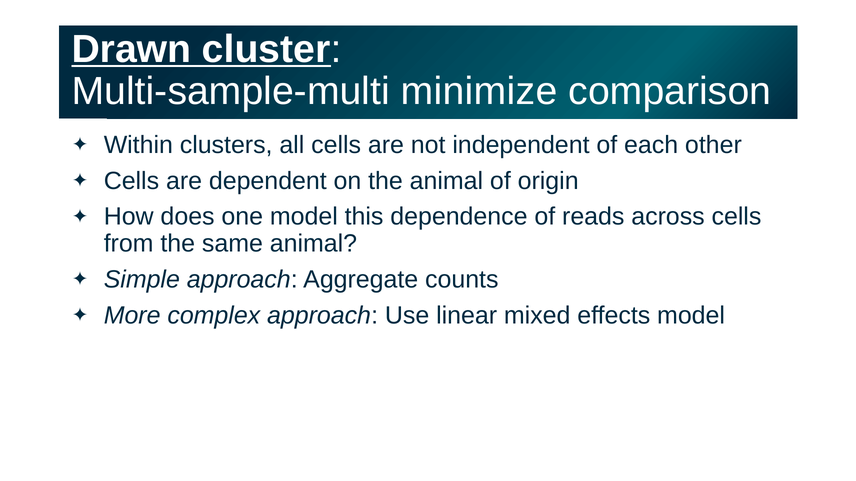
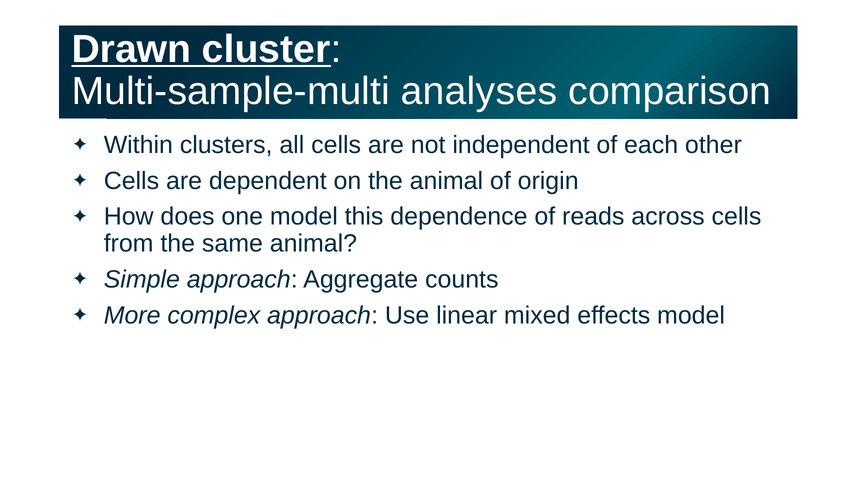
minimize: minimize -> analyses (479, 91)
